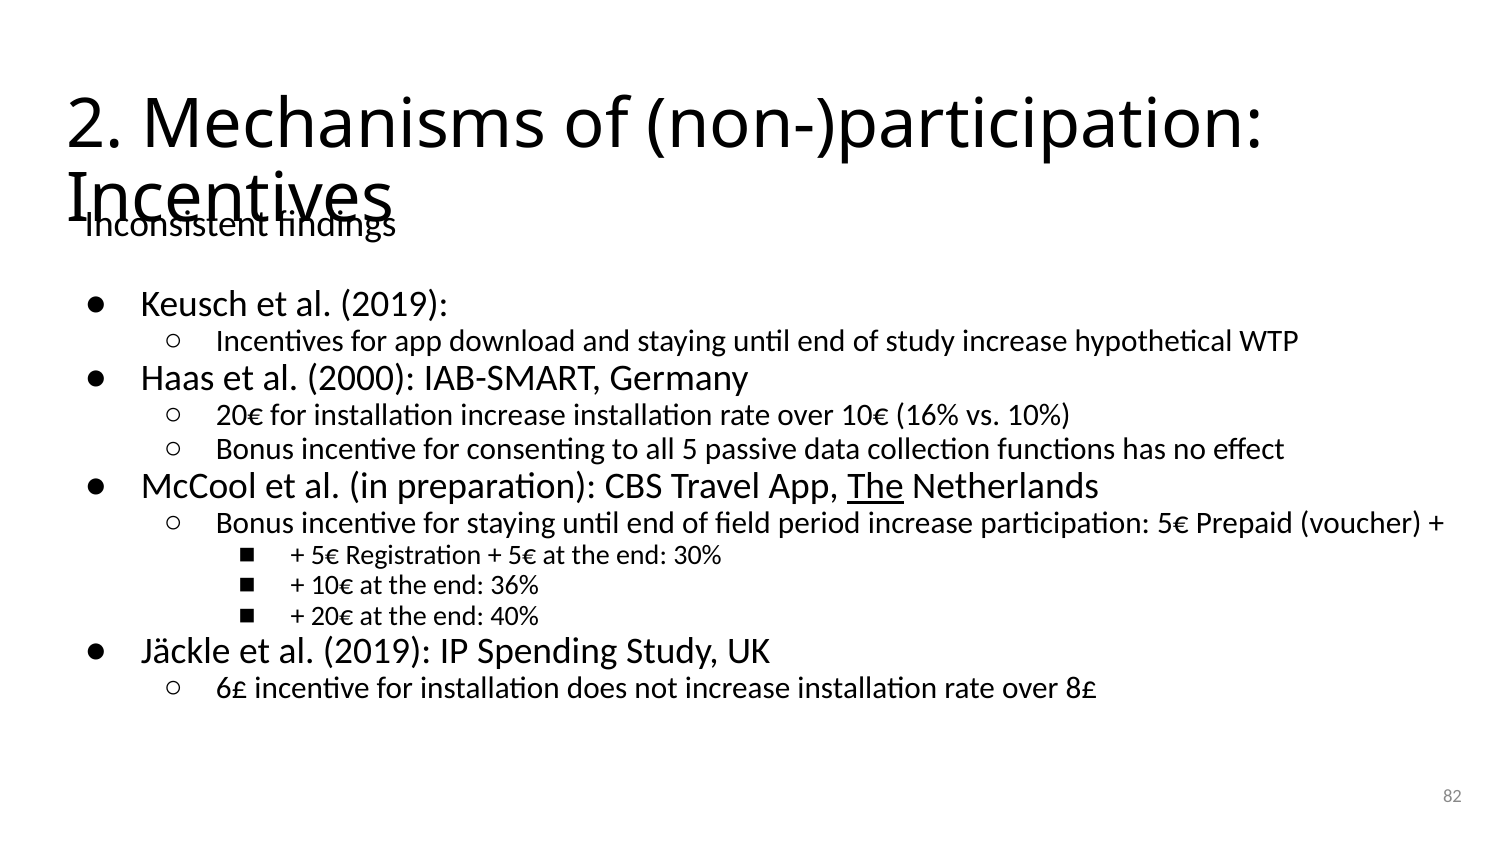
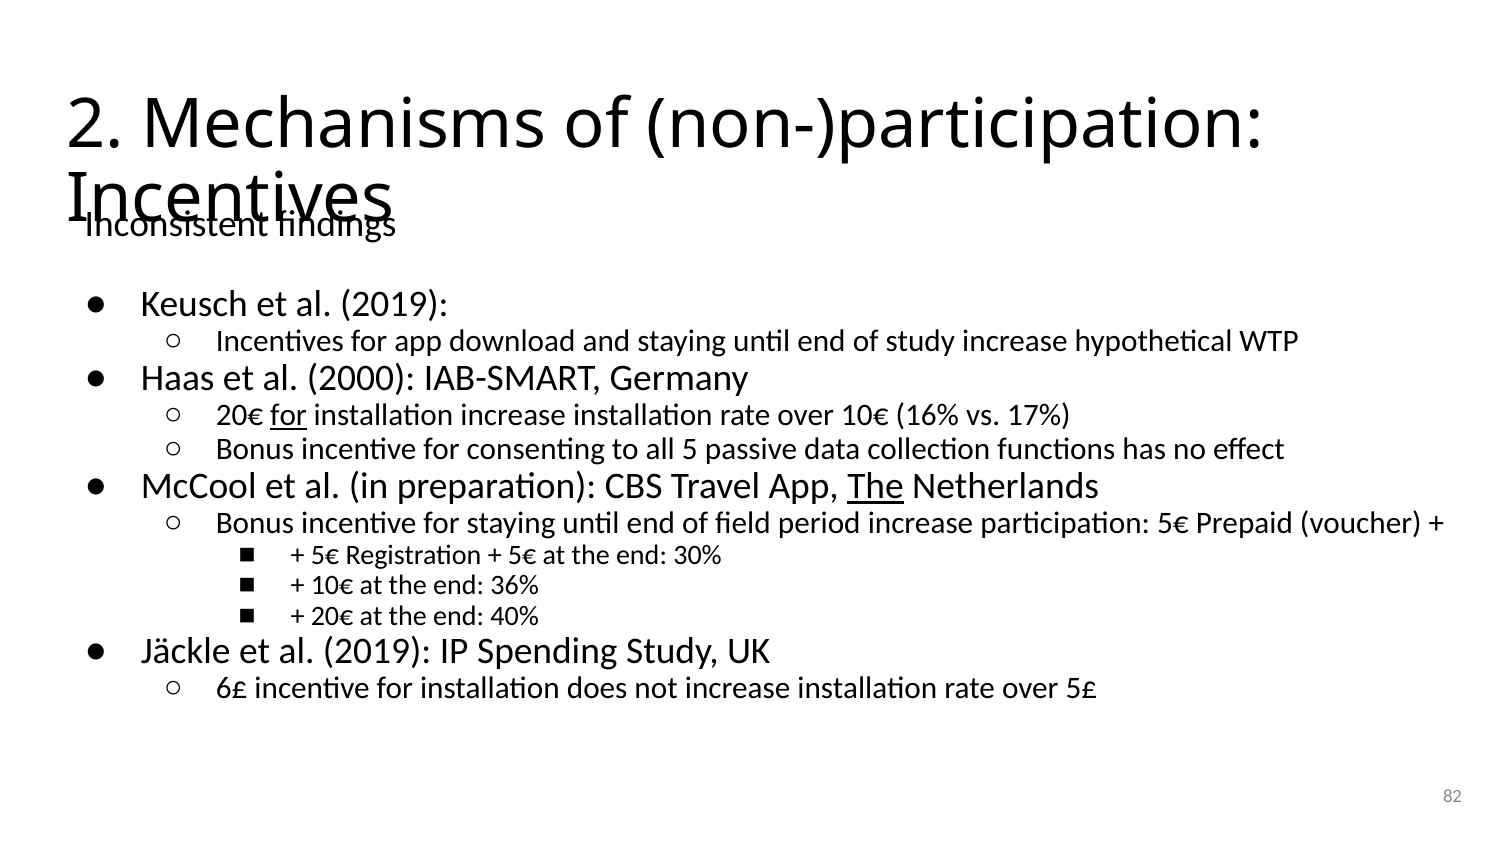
for underline: none -> present (288, 416)
10%: 10% -> 17% (1039, 416)
8£: 8£ -> 5£ (1081, 688)
